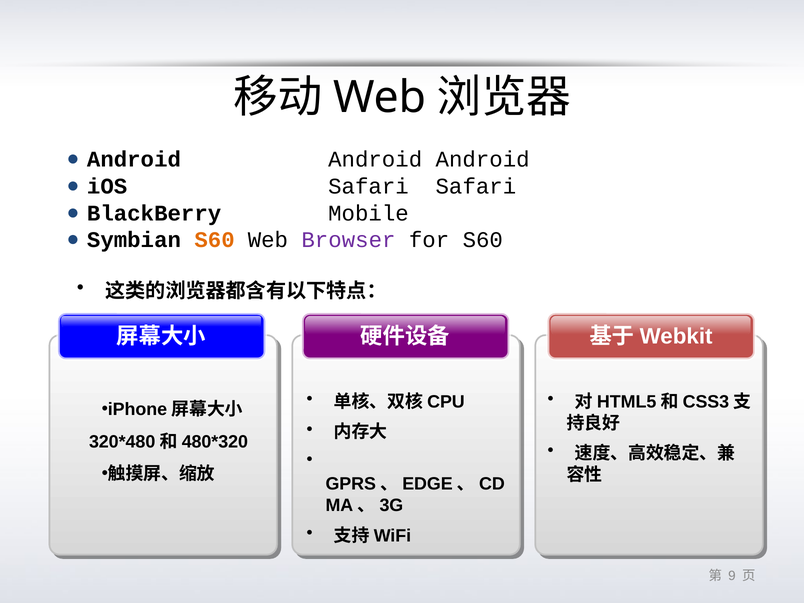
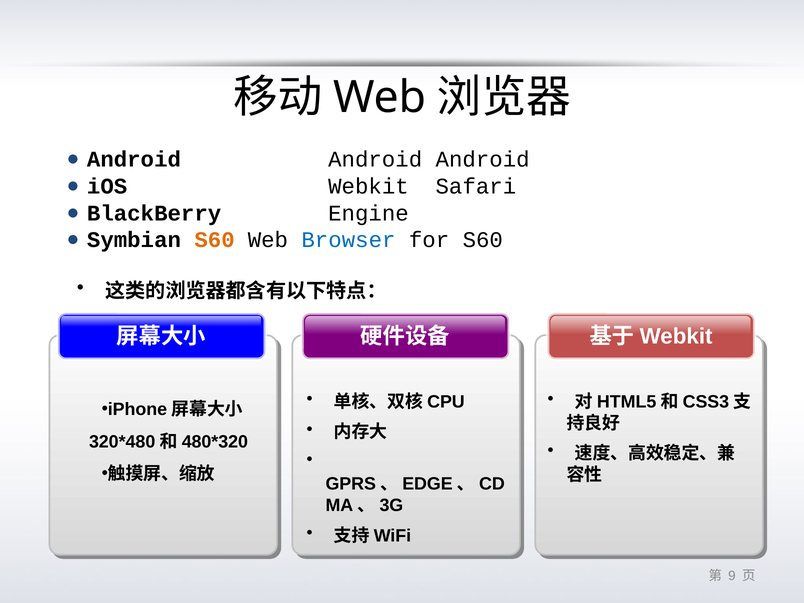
iOS Safari: Safari -> Webkit (368, 186)
Mobile: Mobile -> Engine (368, 213)
Browser colour: purple -> blue (348, 240)
